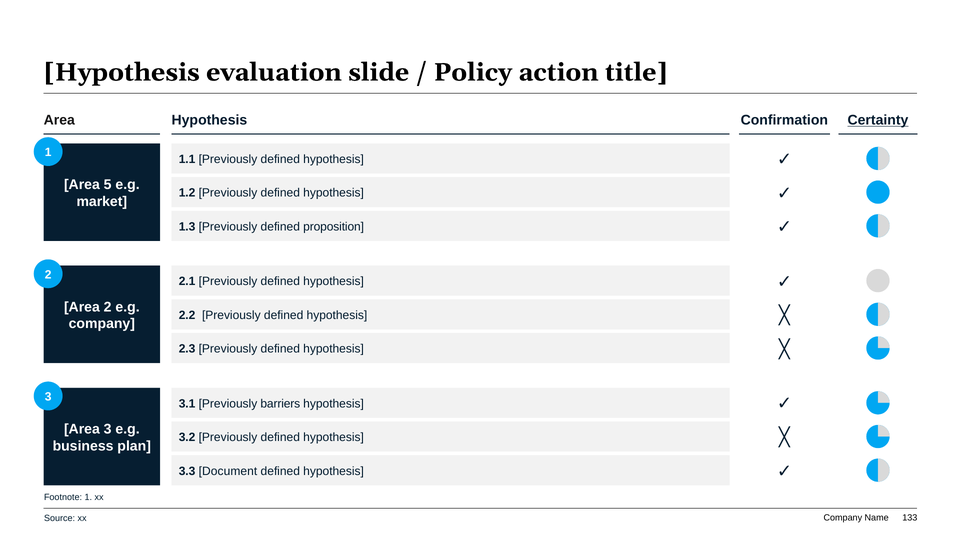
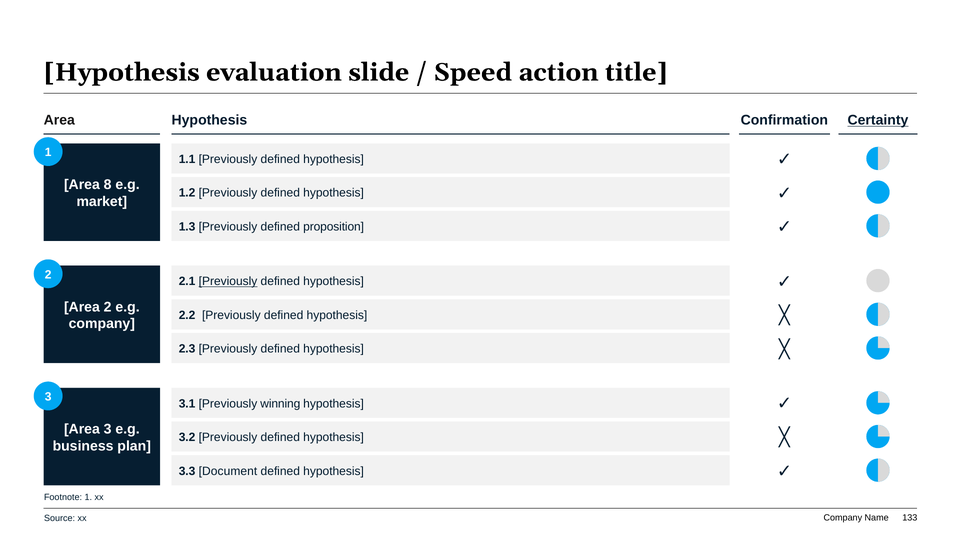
Policy: Policy -> Speed (473, 72)
5: 5 -> 8 (108, 185)
Previously underline: none -> present (228, 282)
barriers: barriers -> winning (280, 404)
